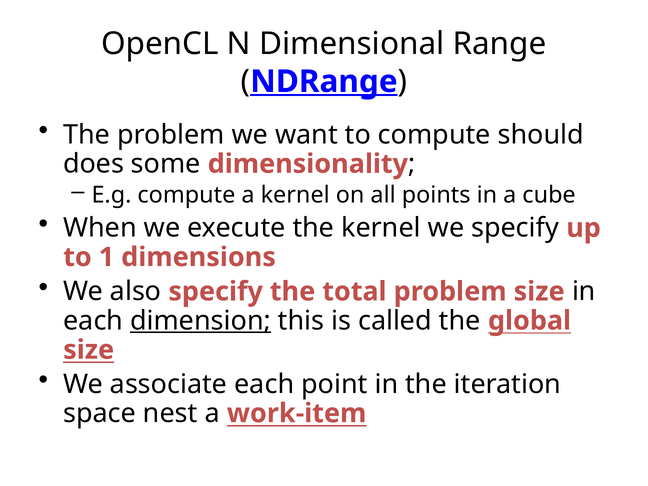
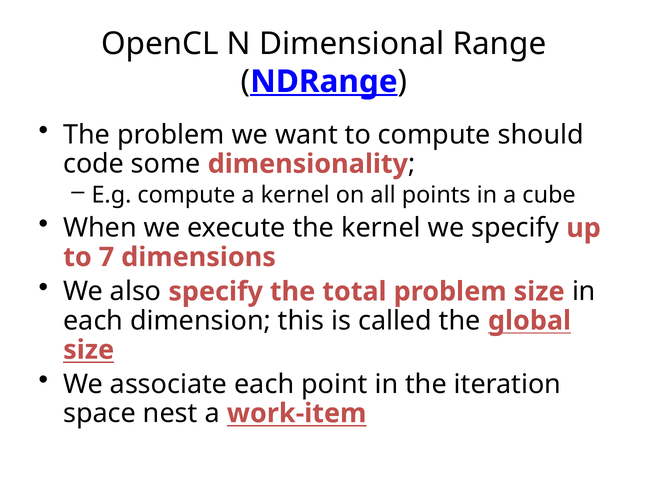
does: does -> code (94, 164)
1: 1 -> 7 (106, 257)
dimension underline: present -> none (201, 321)
